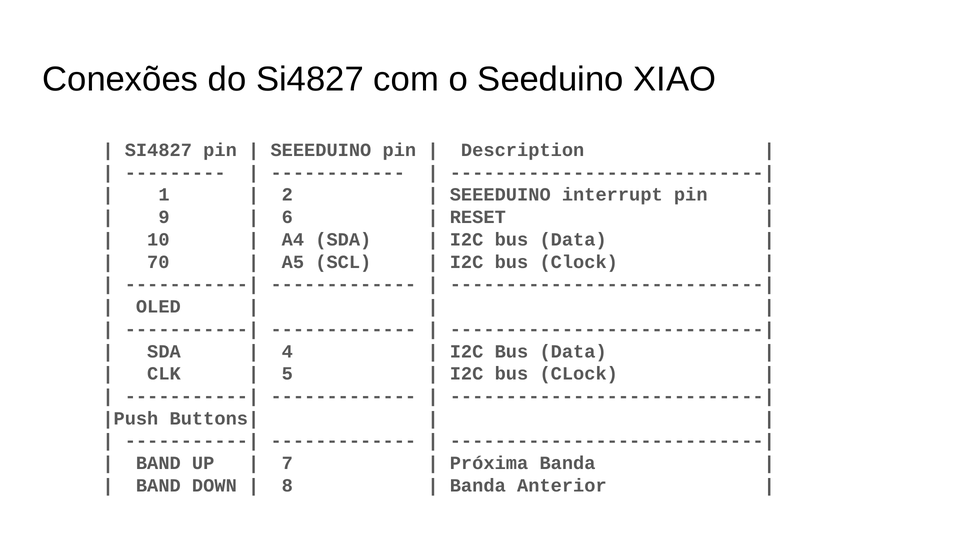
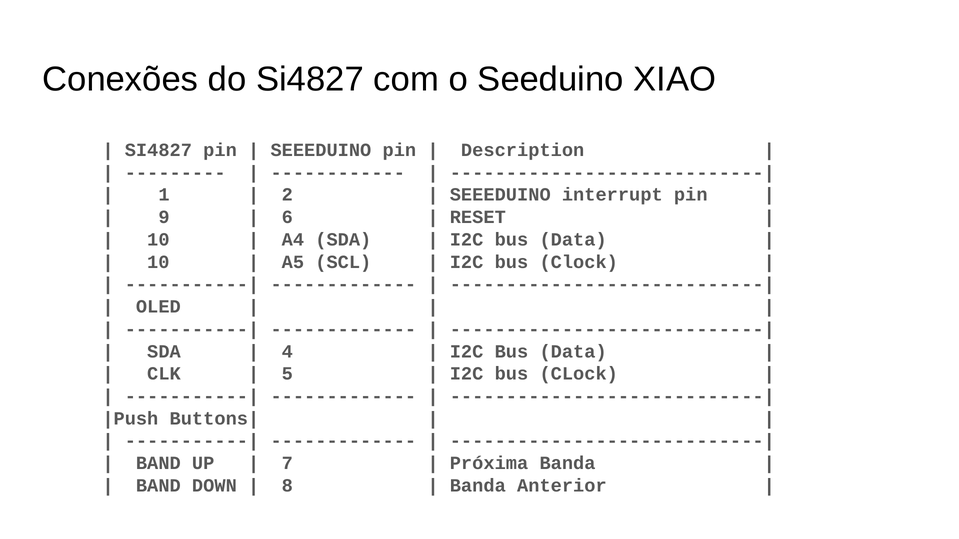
70: 70 -> 10 (158, 262)
